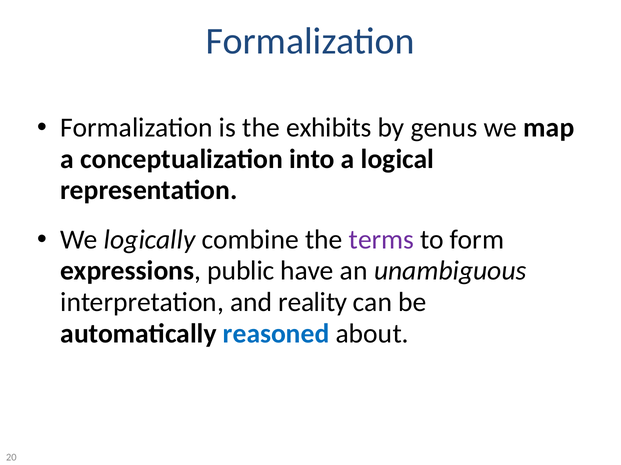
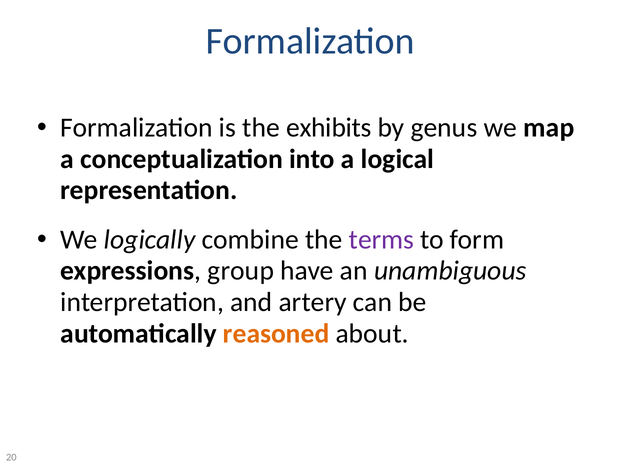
public: public -> group (241, 271)
reality: reality -> artery (313, 303)
reasoned colour: blue -> orange (276, 334)
